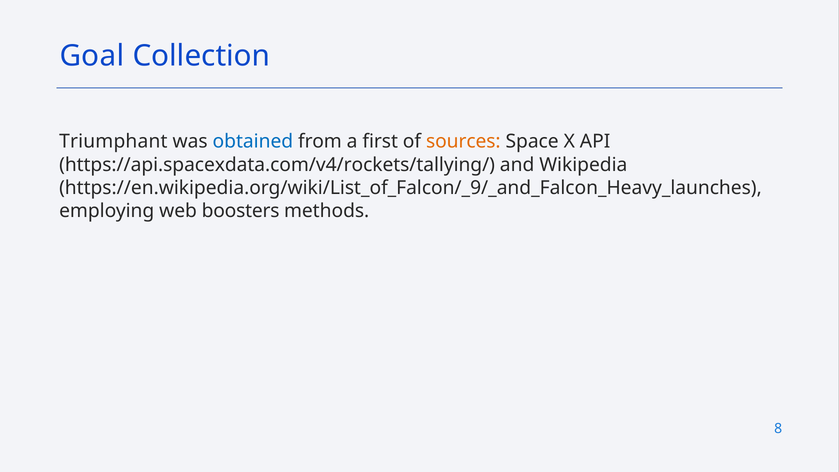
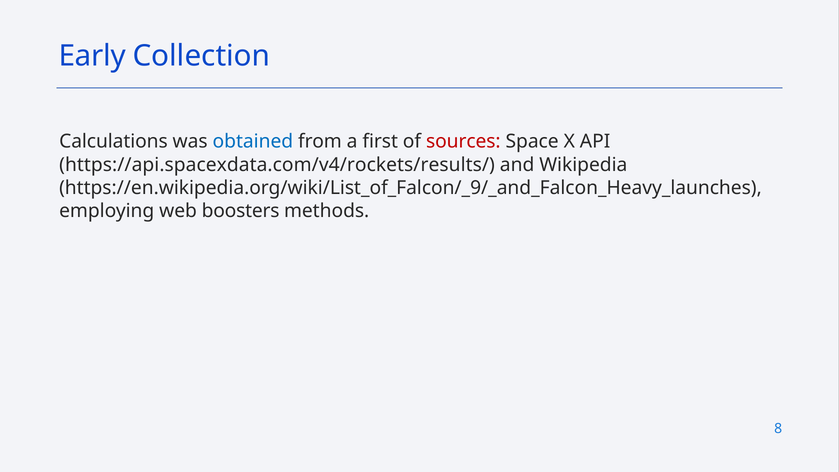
Goal: Goal -> Early (92, 56)
Triumphant: Triumphant -> Calculations (113, 142)
sources colour: orange -> red (463, 142)
https://api.spacexdata.com/v4/rockets/tallying/: https://api.spacexdata.com/v4/rockets/tallying/ -> https://api.spacexdata.com/v4/rockets/results/ (277, 165)
